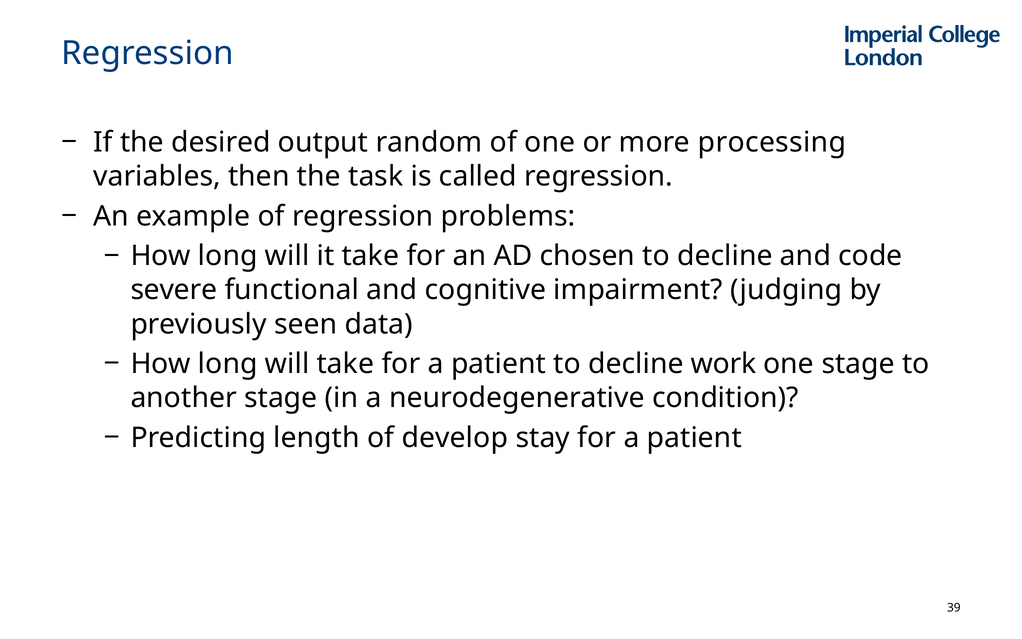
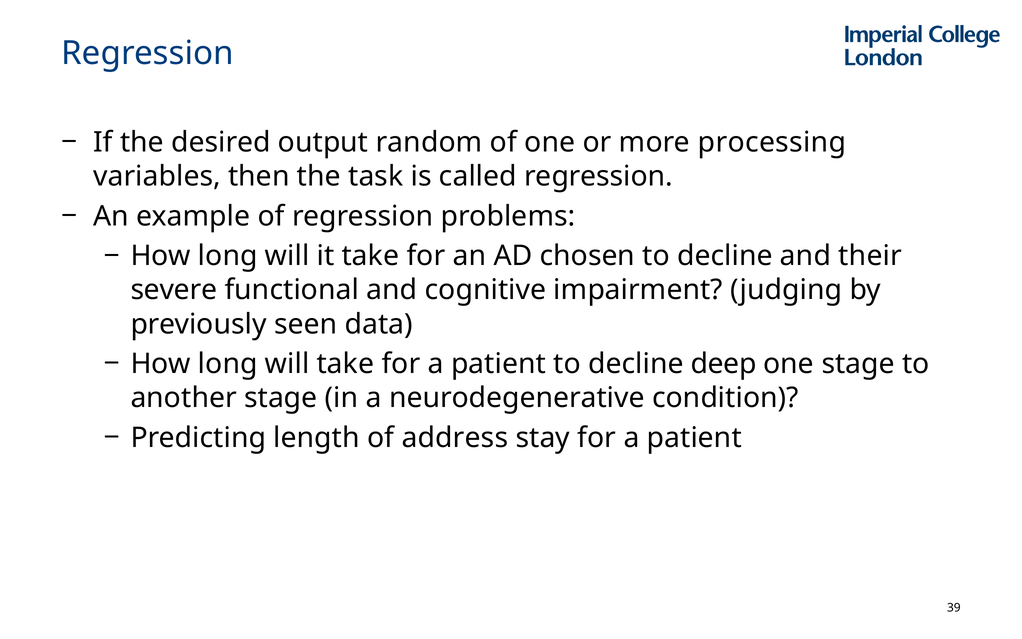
code: code -> their (870, 256)
work: work -> deep (724, 364)
develop: develop -> address (455, 438)
